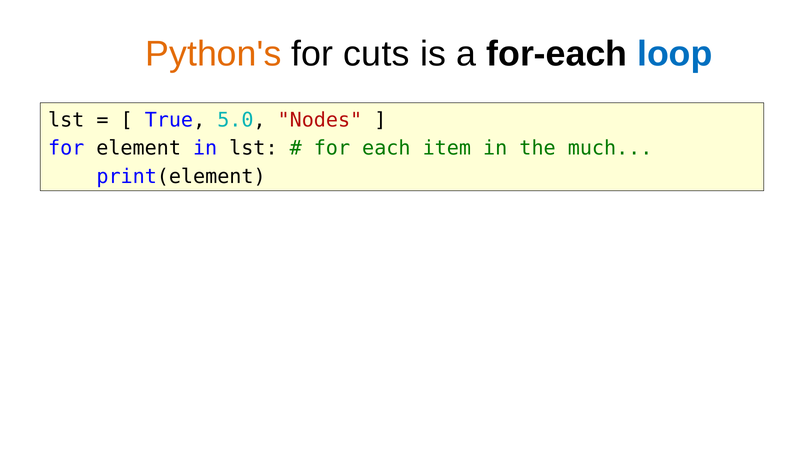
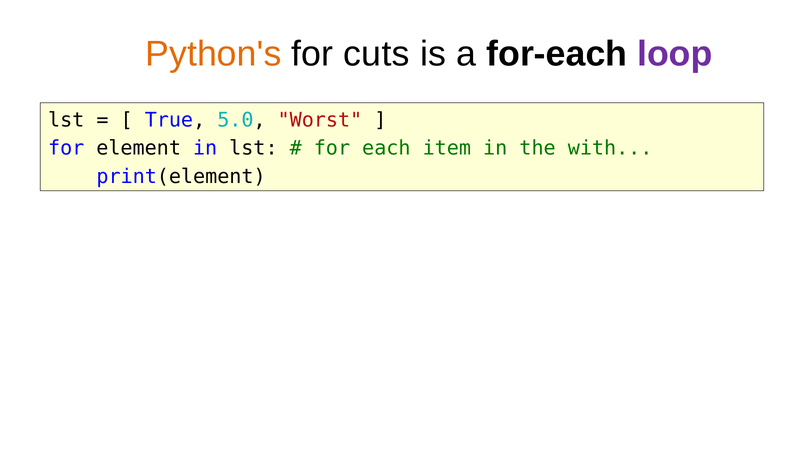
loop colour: blue -> purple (675, 54)
Nodes: Nodes -> Worst (320, 120)
much: much -> with (610, 148)
